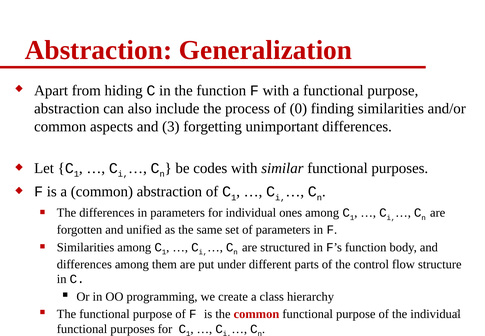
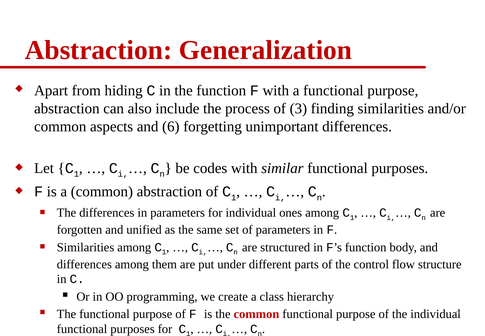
0: 0 -> 3 (298, 109)
3: 3 -> 6 (171, 126)
